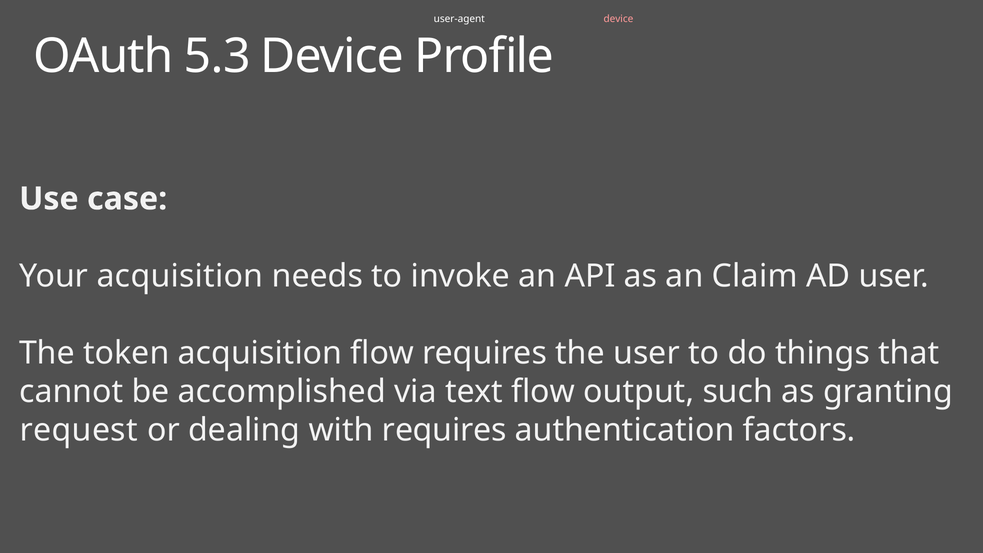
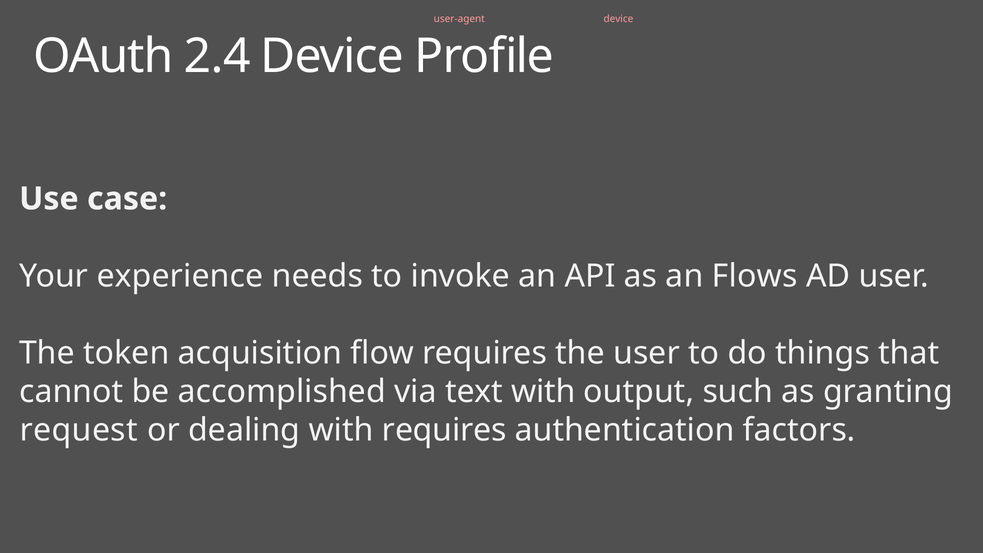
user-agent colour: white -> pink (459, 19)
5.3: 5.3 -> 2.4 (217, 56)
Your acquisition: acquisition -> experience (180, 276)
an Claim: Claim -> Flows (755, 276)
text flow: flow -> with (543, 392)
